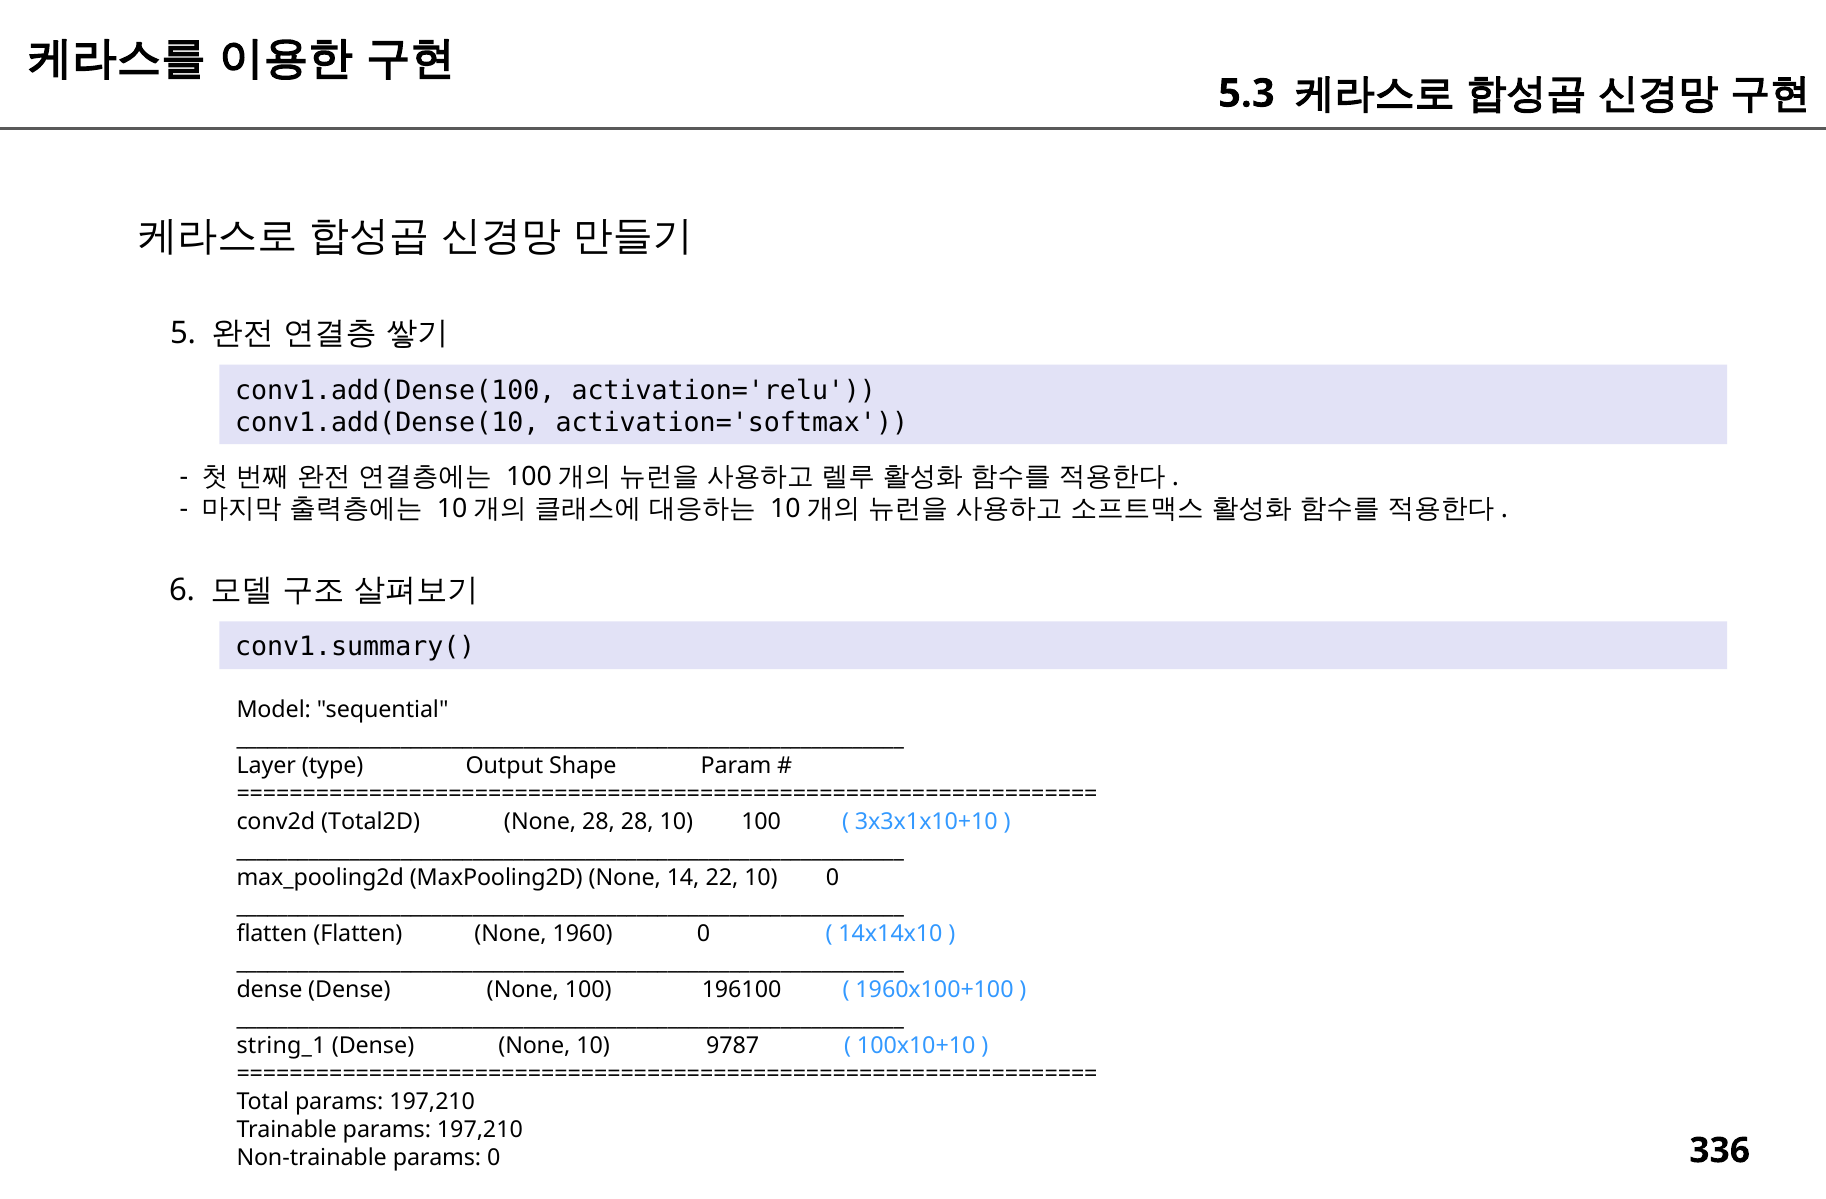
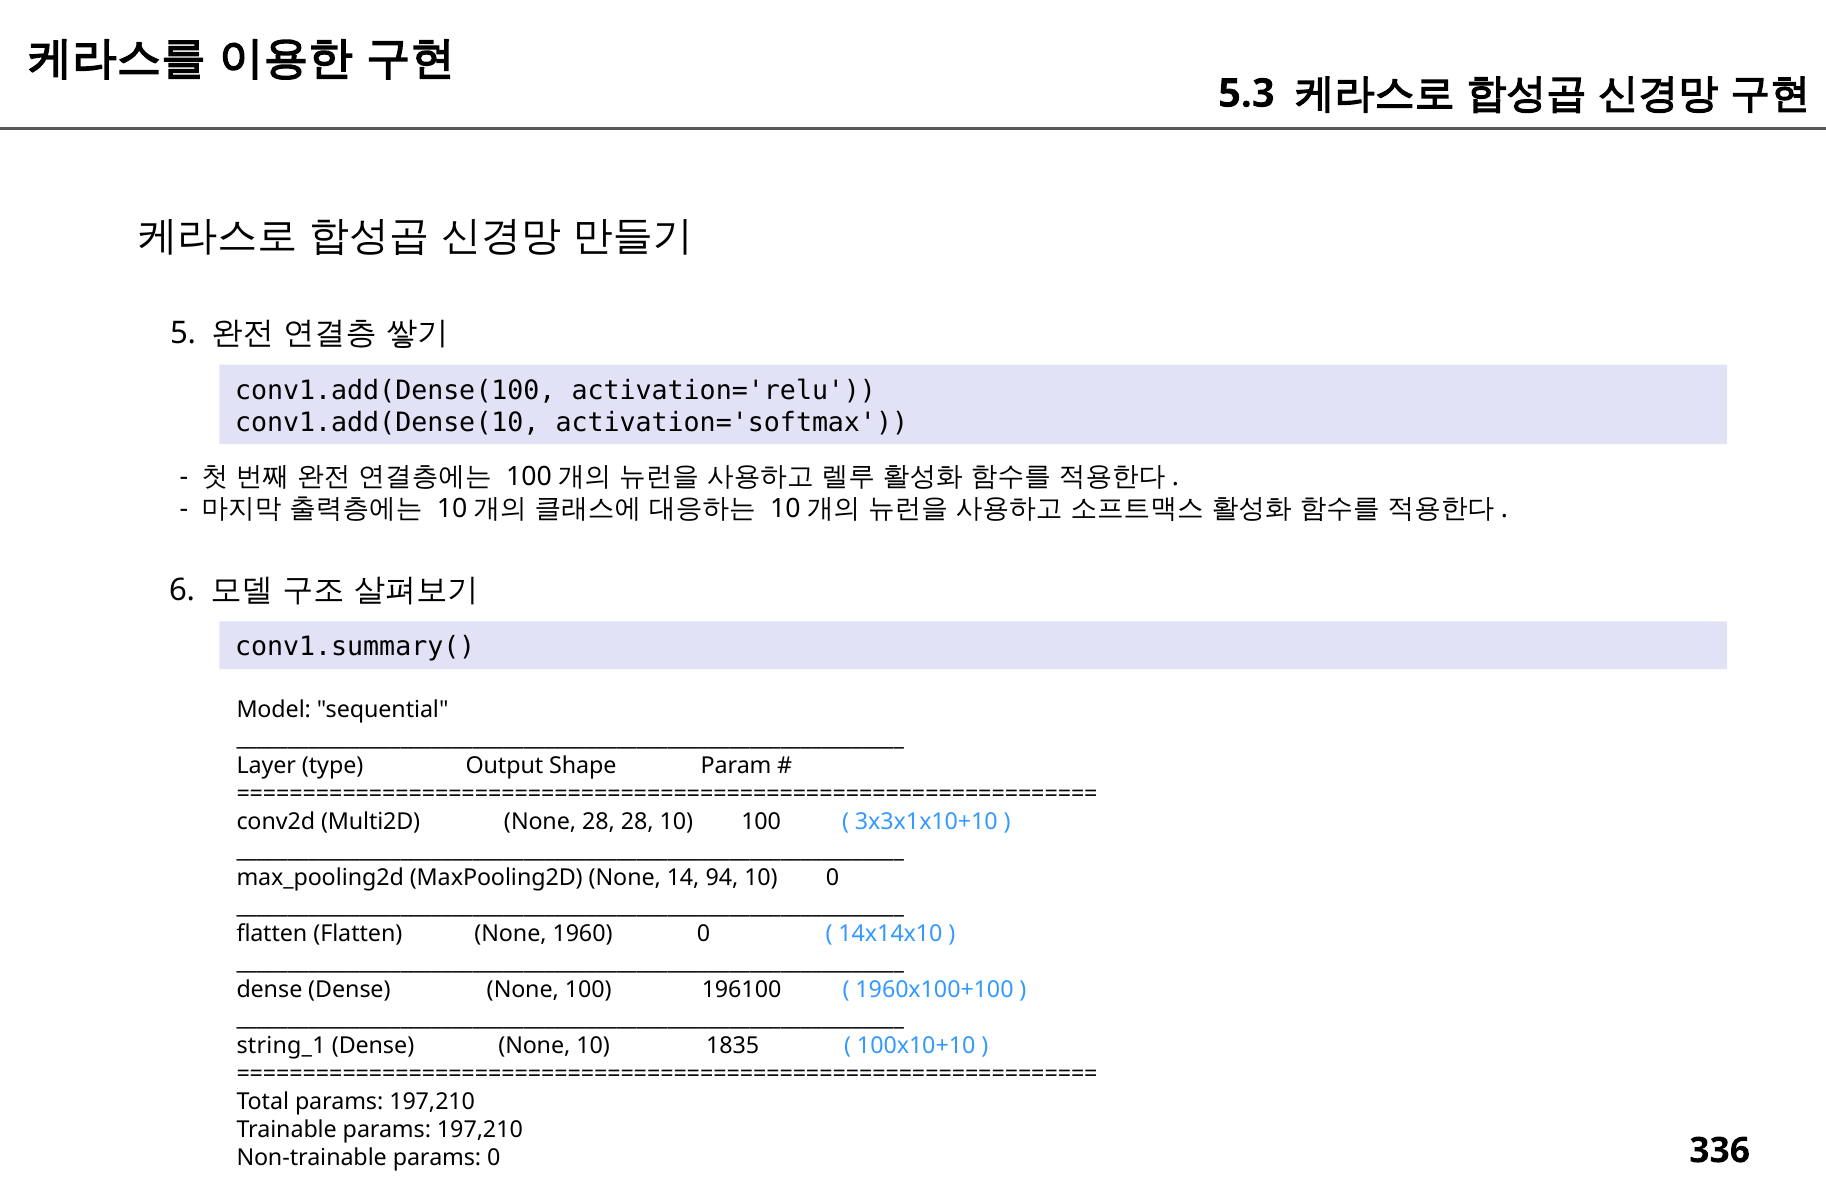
Total2D: Total2D -> Multi2D (371, 822)
22: 22 -> 94 (722, 878)
9787: 9787 -> 1835 (733, 1046)
